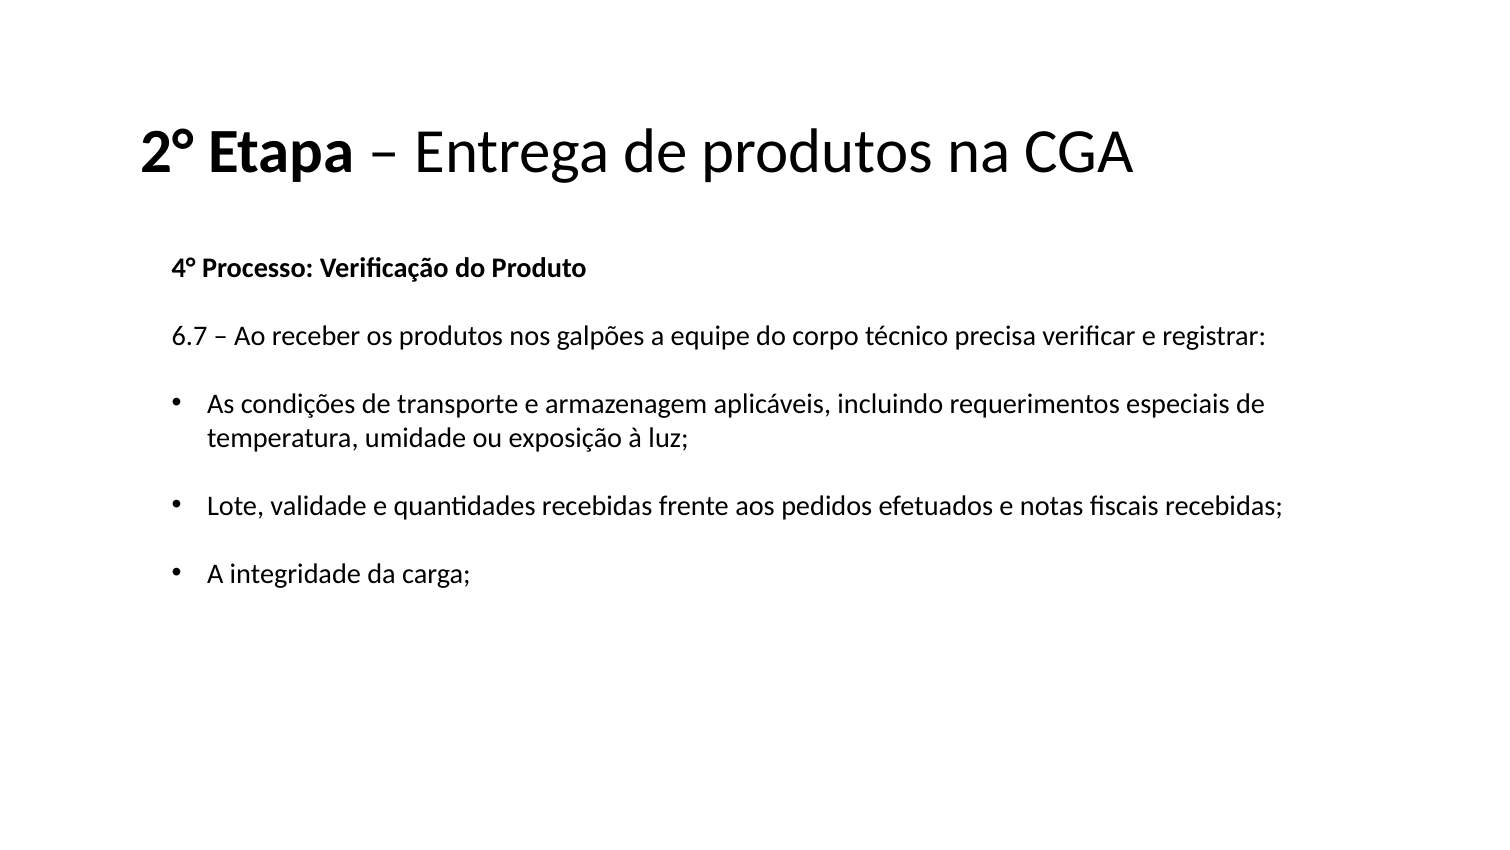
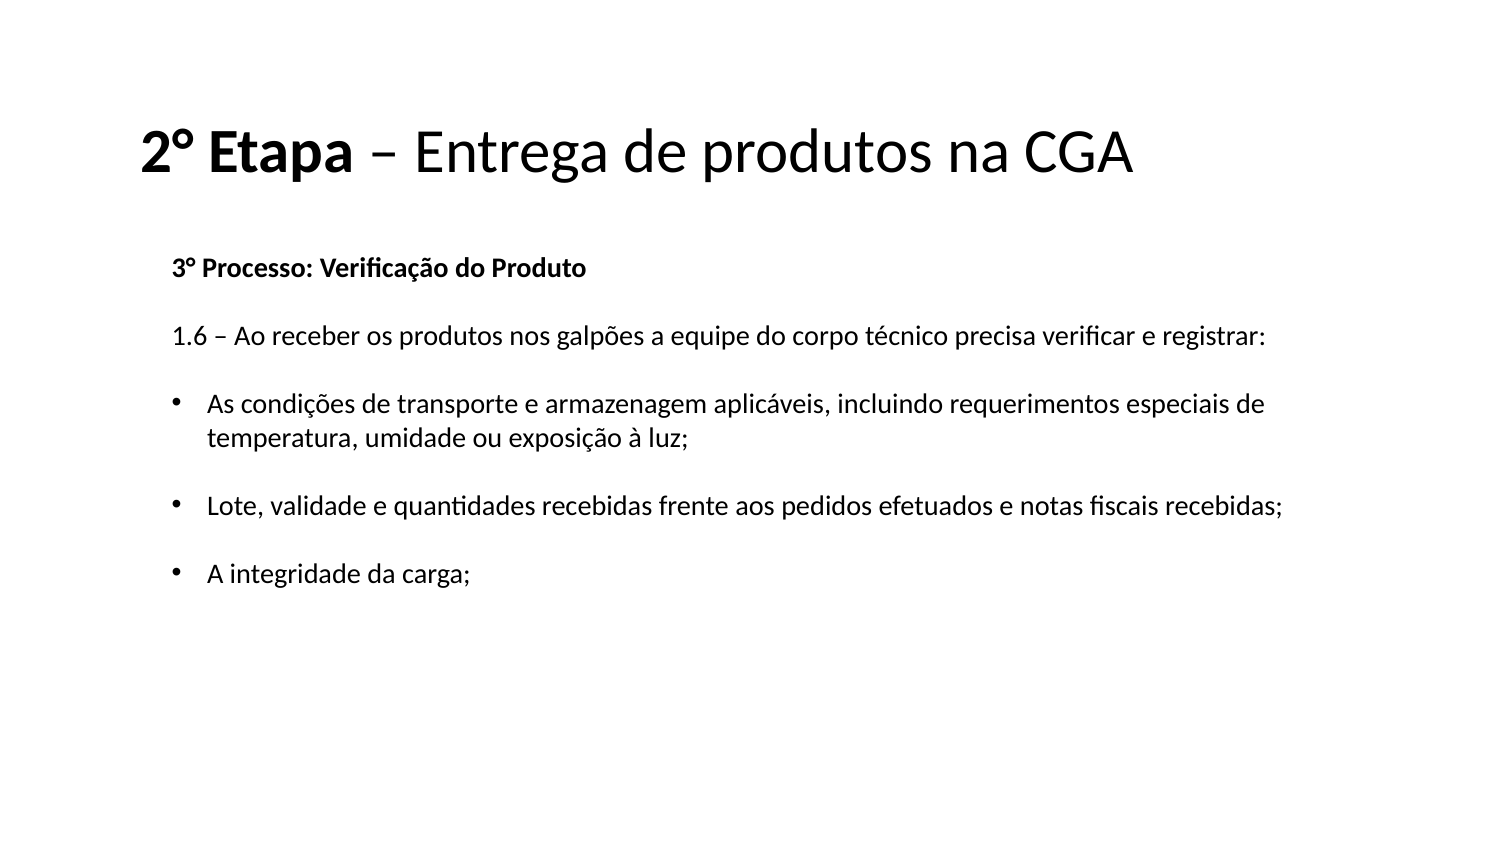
4°: 4° -> 3° (184, 268)
6.7: 6.7 -> 1.6 (189, 336)
